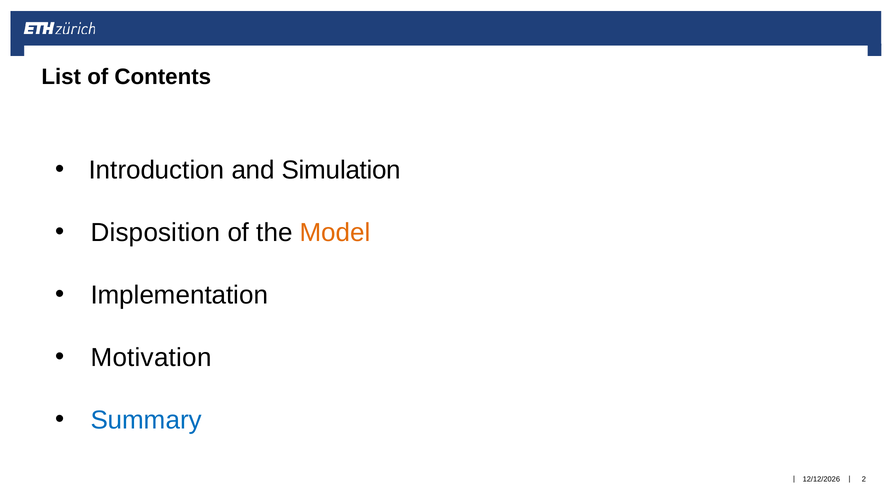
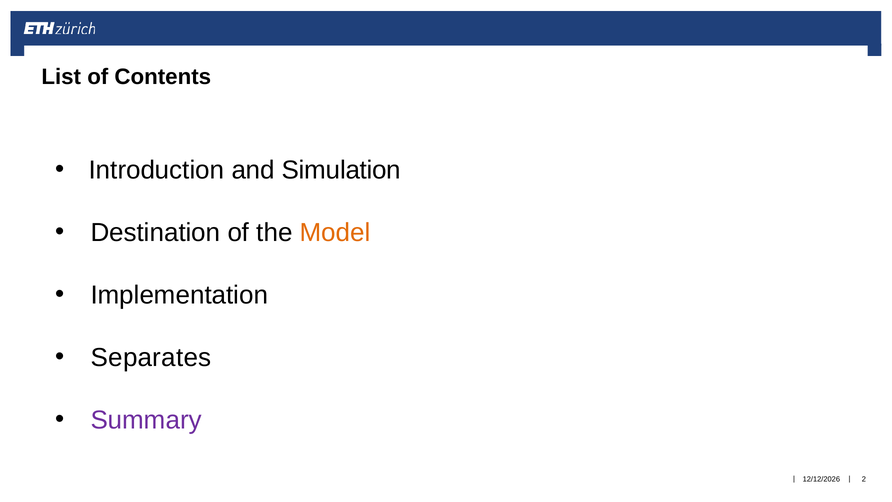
Disposition: Disposition -> Destination (155, 233)
Motivation: Motivation -> Separates (151, 358)
Summary colour: blue -> purple (146, 420)
